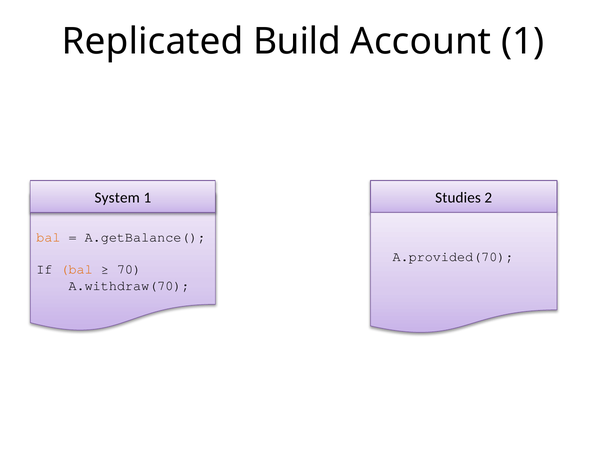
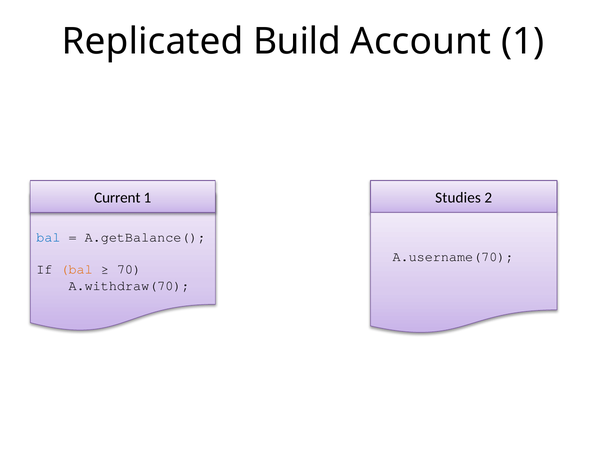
System: System -> Current (117, 198)
bal colour: orange -> blue (48, 237)
A.provided(70: A.provided(70 -> A.username(70 (453, 257)
